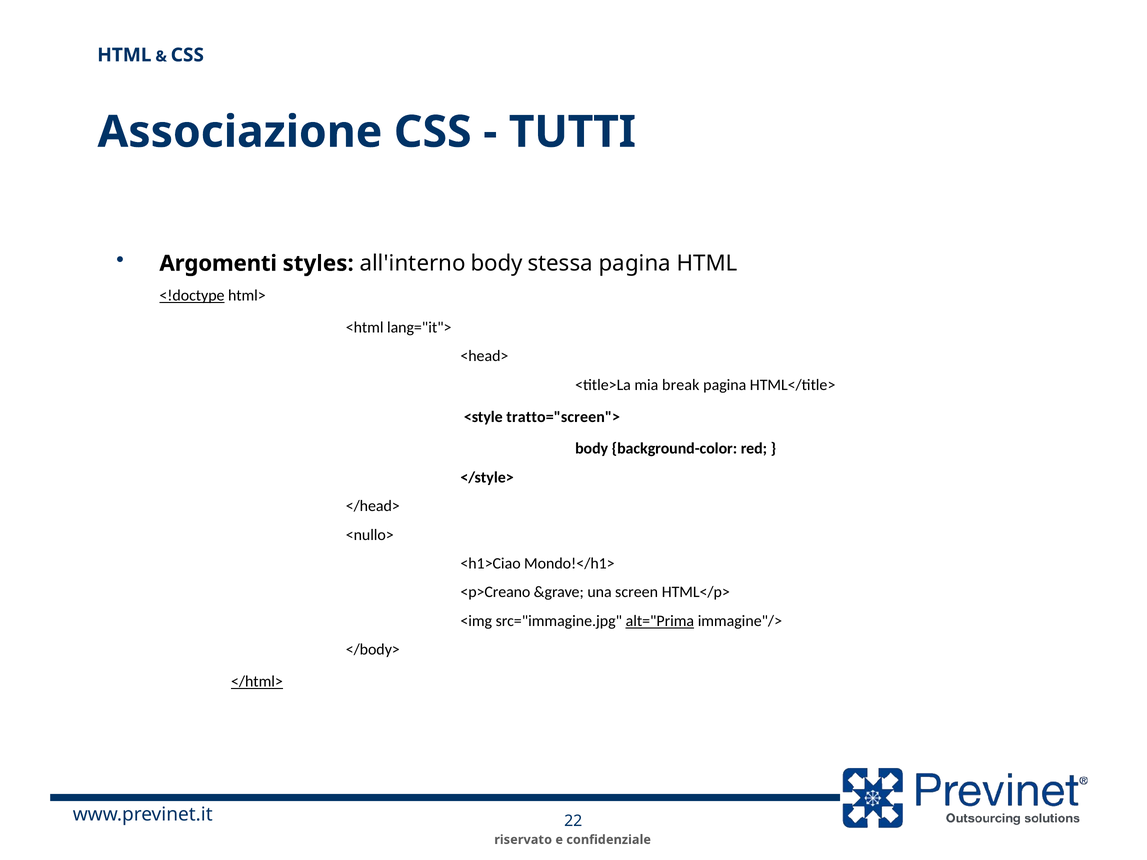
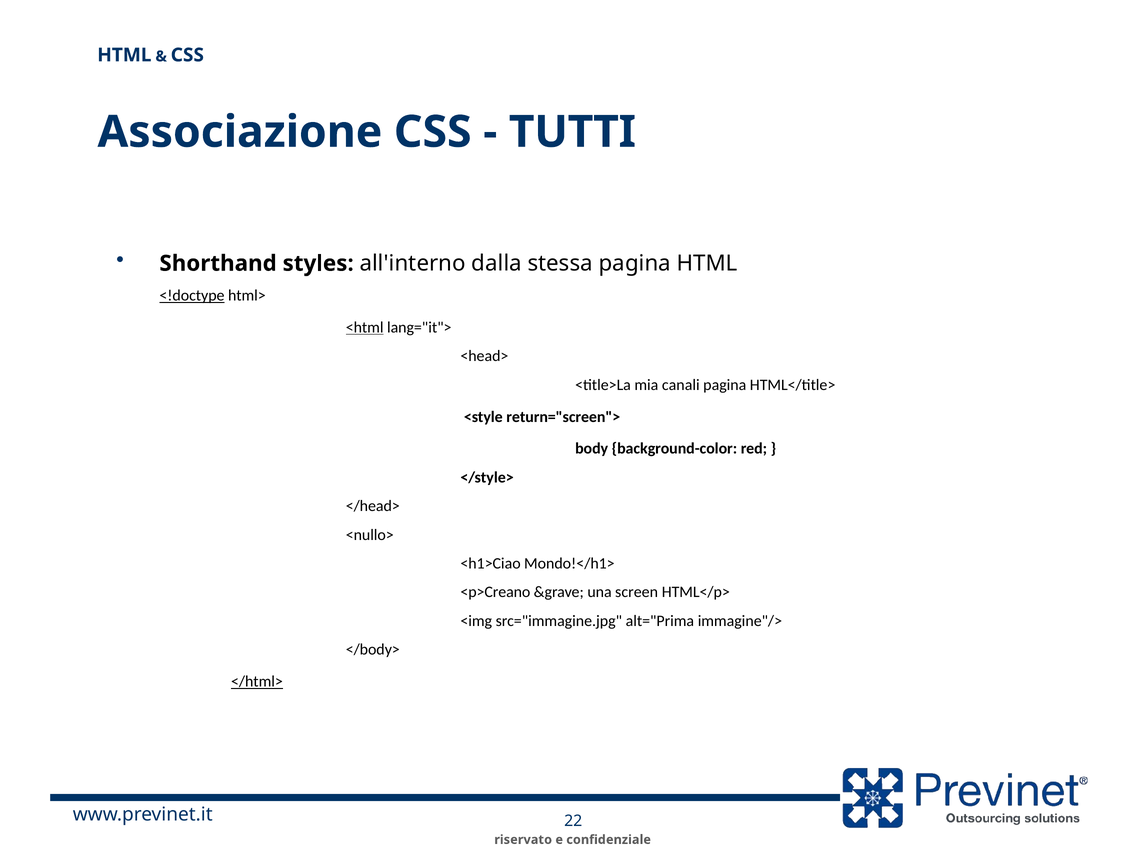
Argomenti: Argomenti -> Shorthand (218, 263)
all'interno body: body -> dalla (497, 263)
<html underline: none -> present (365, 328)
break: break -> canali (681, 385)
tratto="screen">: tratto="screen"> -> return="screen"> (563, 417)
alt="Prima underline: present -> none (660, 621)
